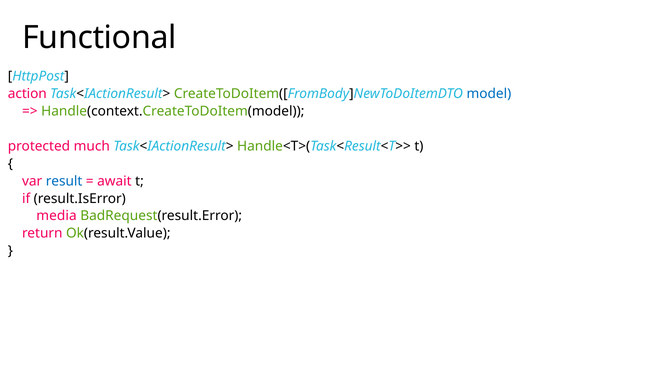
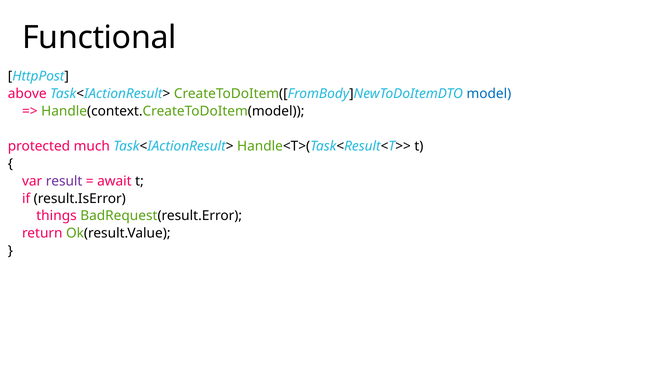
action: action -> above (27, 94)
result colour: blue -> purple (64, 181)
media: media -> things (57, 216)
